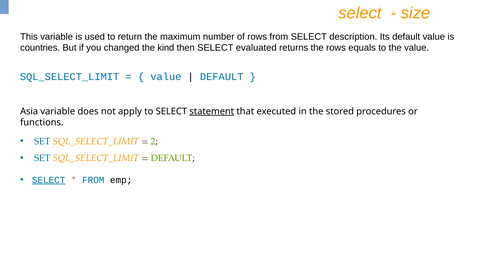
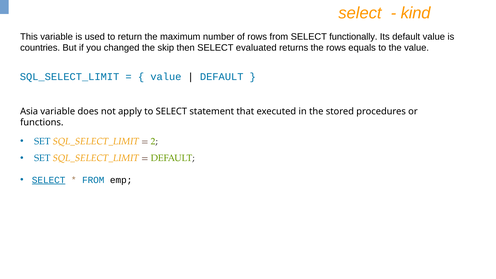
size: size -> kind (416, 13)
description: description -> functionally (353, 37)
kind: kind -> skip (166, 48)
statement underline: present -> none (212, 111)
